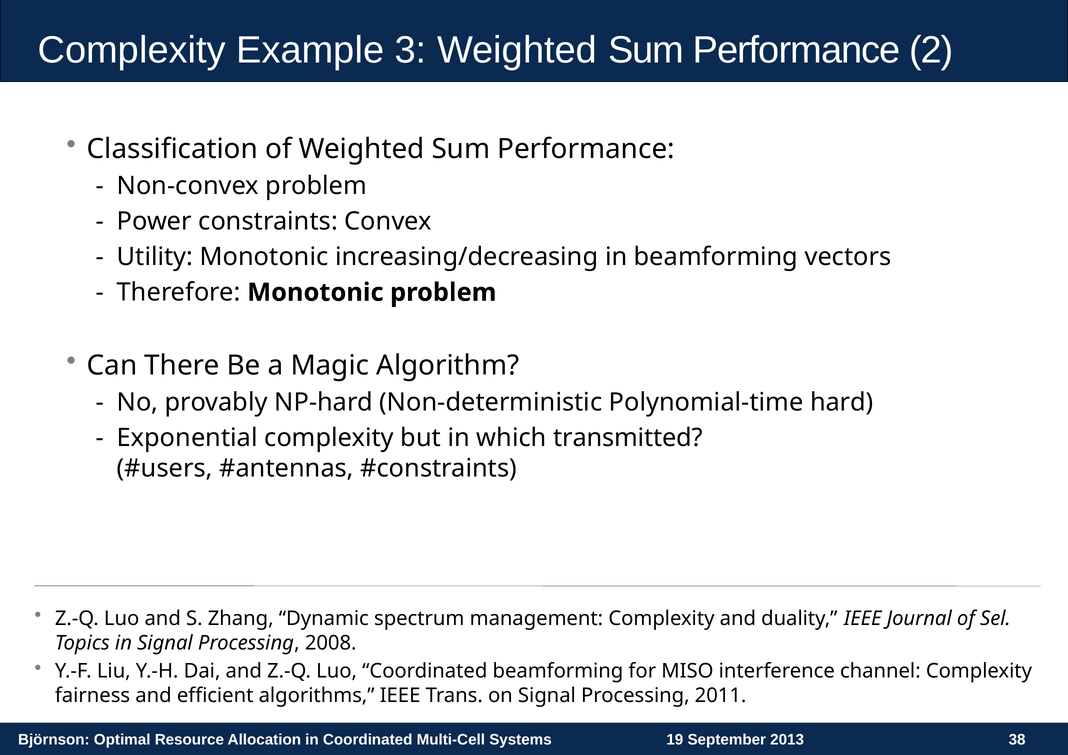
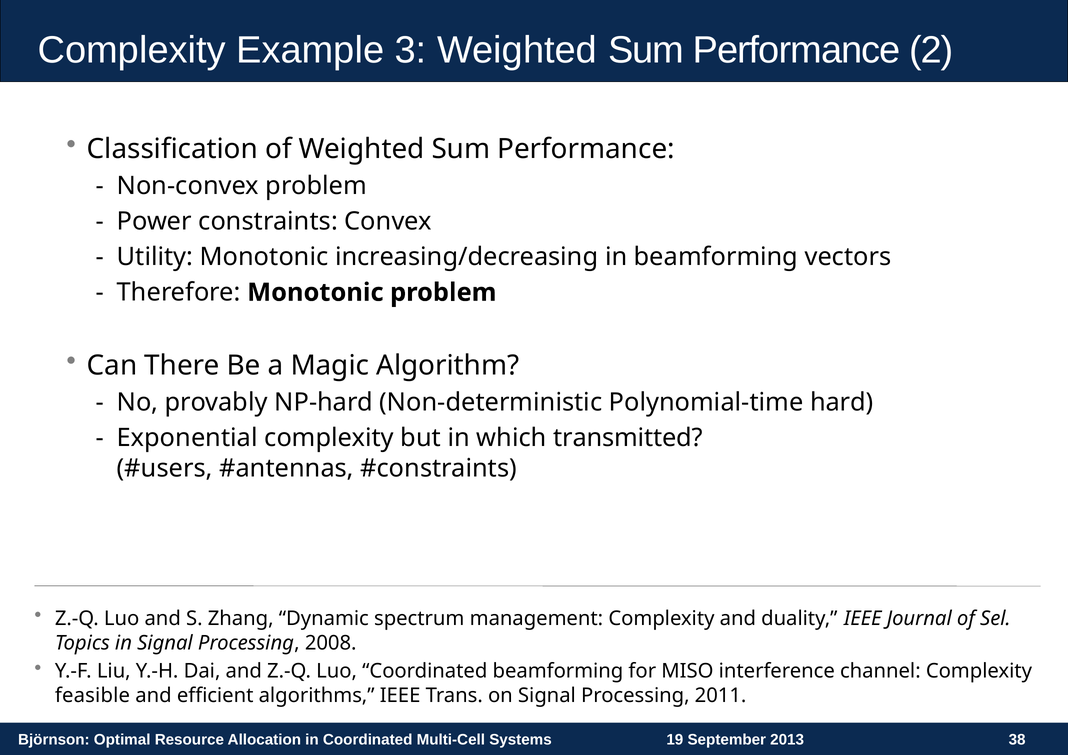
fairness: fairness -> feasible (92, 696)
